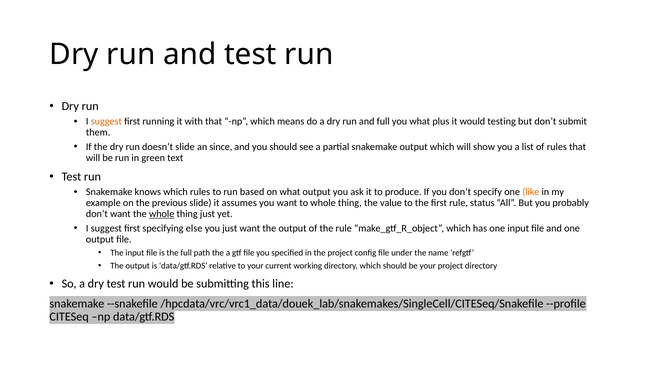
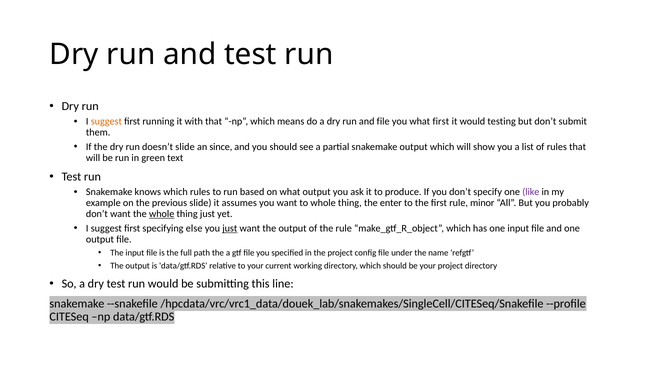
and full: full -> file (383, 122)
what plus: plus -> first (441, 122)
like colour: orange -> purple (531, 192)
value: value -> enter (391, 203)
status: status -> minor (482, 203)
just underline: none -> present (230, 228)
